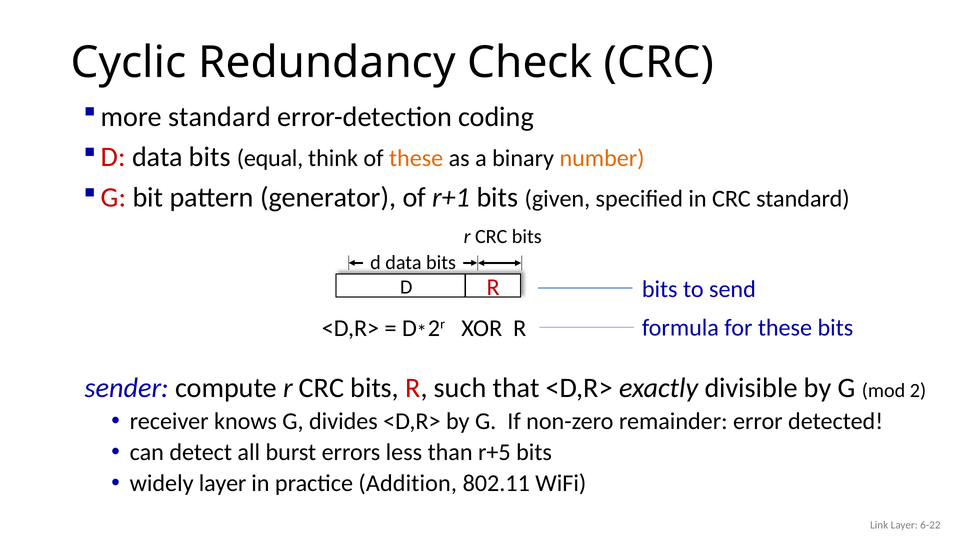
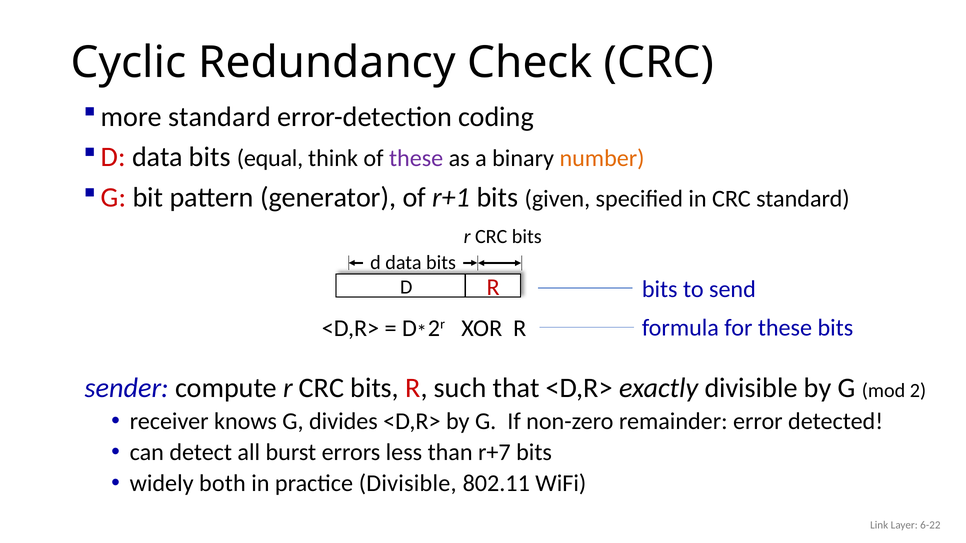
these colour: orange -> purple (416, 159)
r+5: r+5 -> r+7 (494, 453)
widely layer: layer -> both (222, 484)
practice Addition: Addition -> Divisible (408, 484)
